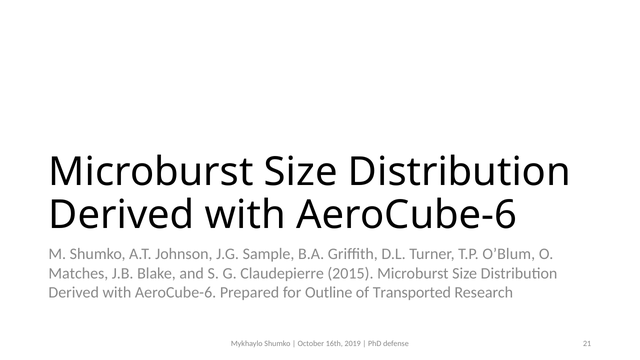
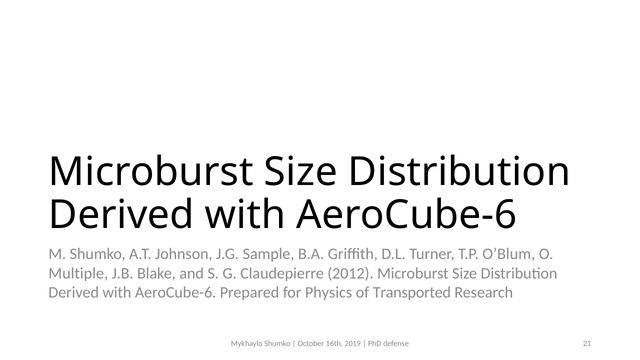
Matches: Matches -> Multiple (78, 273)
2015: 2015 -> 2012 (350, 273)
Outline: Outline -> Physics (329, 292)
